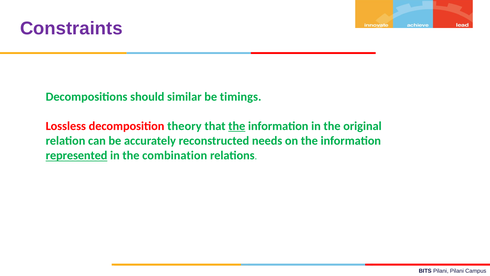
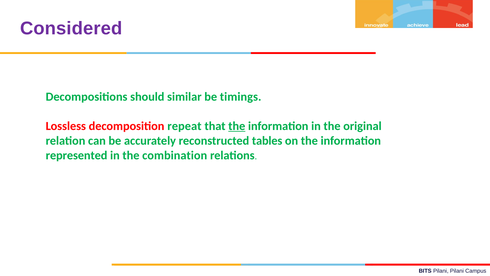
Constraints: Constraints -> Considered (71, 29)
theory: theory -> repeat (184, 126)
needs: needs -> tables (267, 141)
represented underline: present -> none (77, 155)
